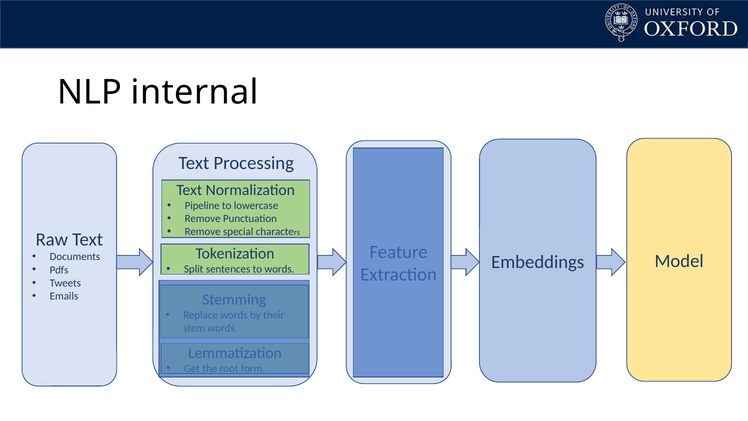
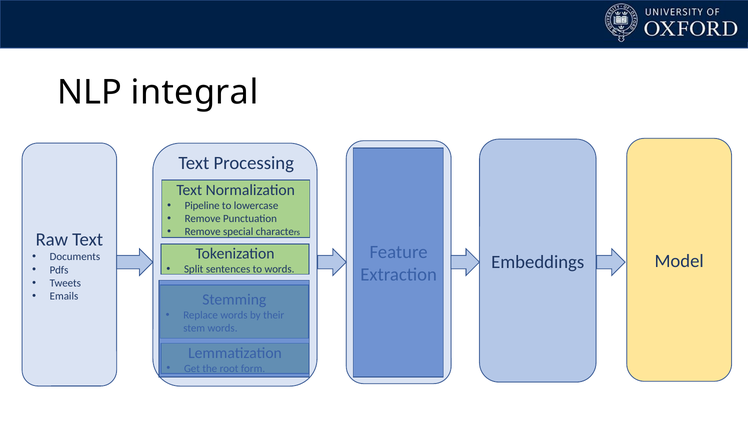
internal: internal -> integral (195, 92)
